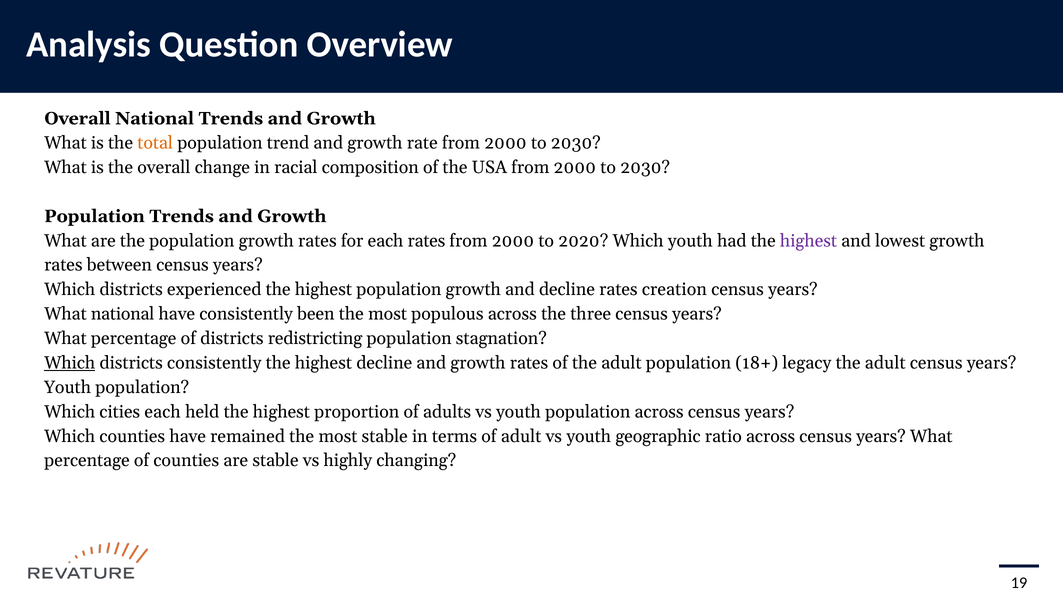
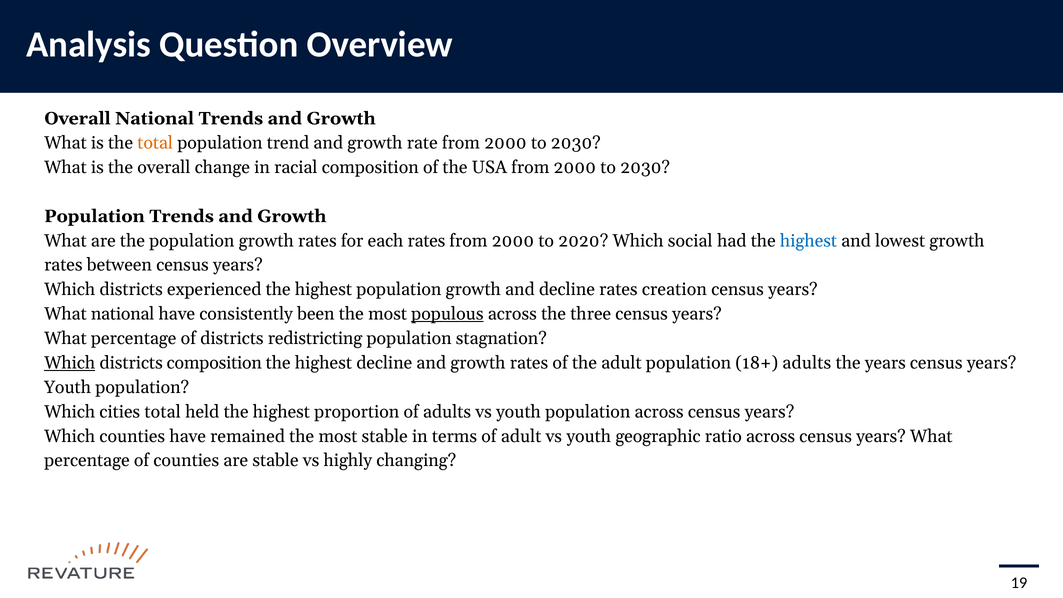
Which youth: youth -> social (690, 241)
highest colour: purple -> blue (809, 241)
populous underline: none -> present (447, 314)
districts consistently: consistently -> composition (214, 363)
18+ legacy: legacy -> adults (807, 363)
adult: adult -> years (885, 363)
cities each: each -> total (163, 412)
